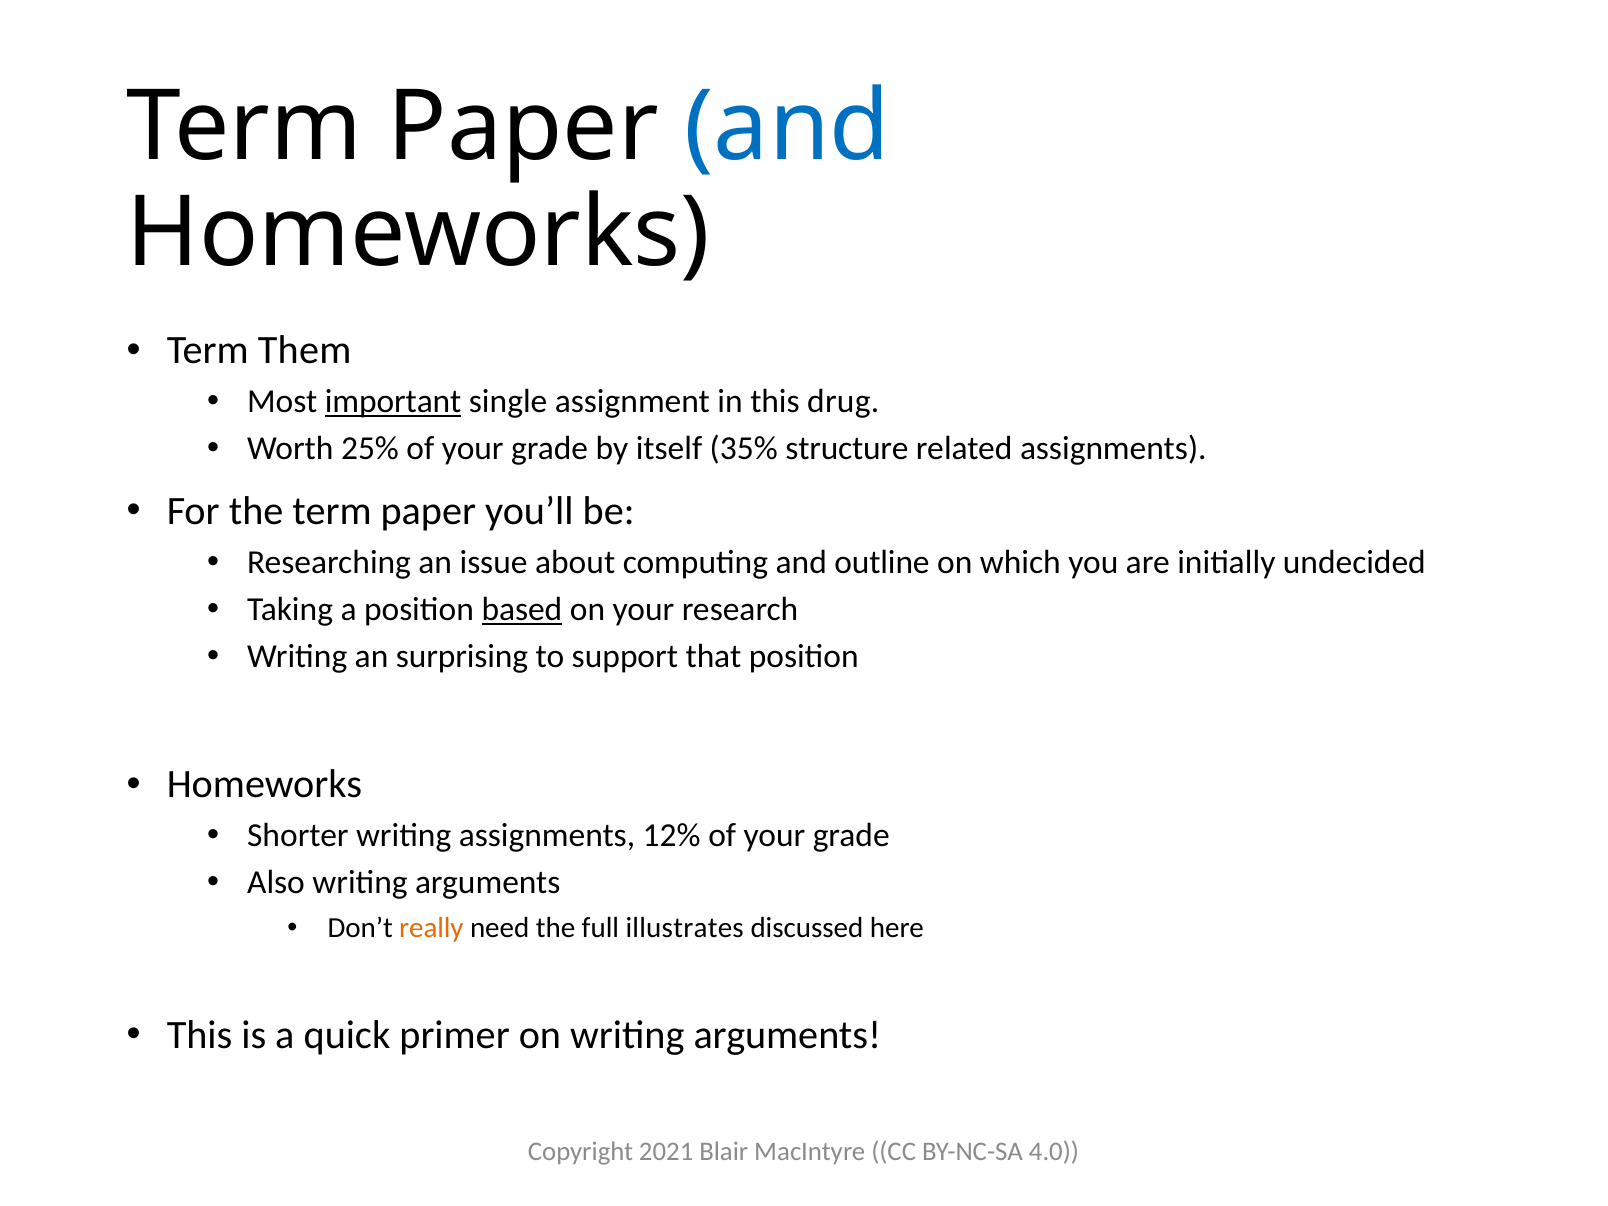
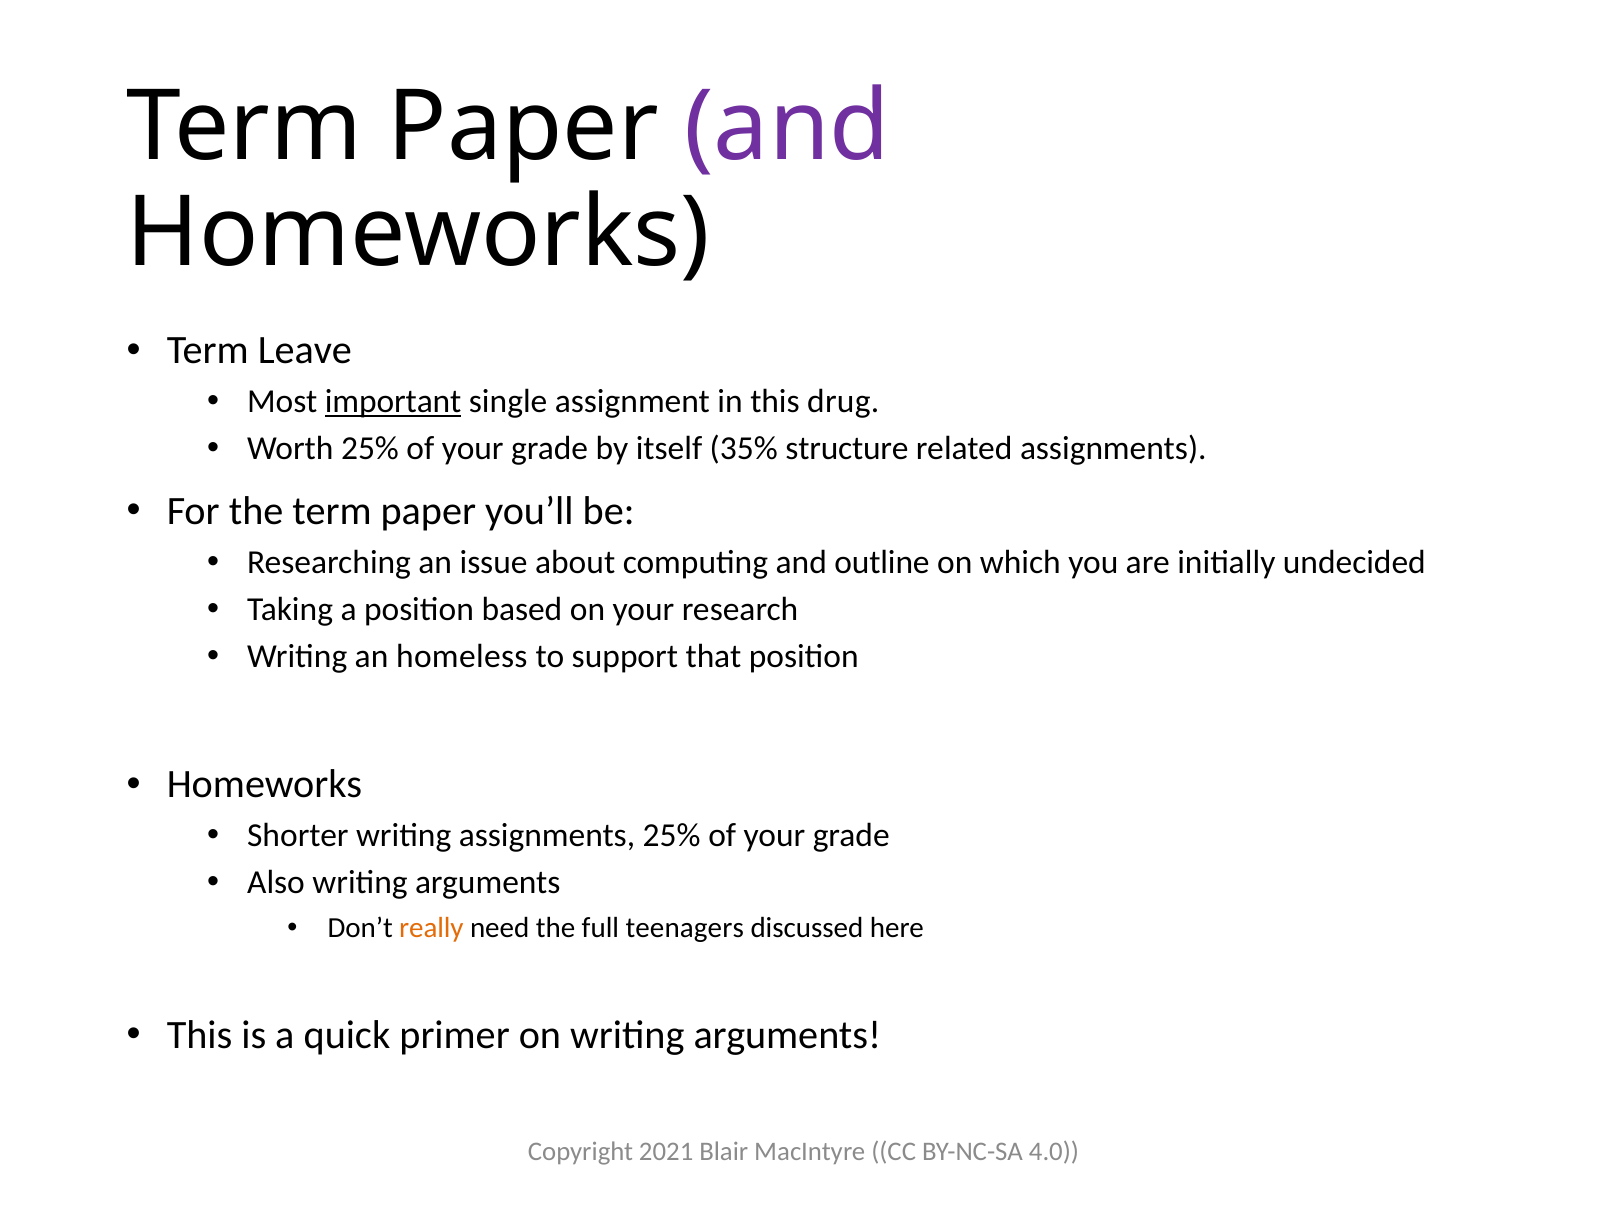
and colour: blue -> purple (787, 127)
Them: Them -> Leave (305, 351)
based underline: present -> none (522, 609)
surprising: surprising -> homeless (462, 657)
assignments 12%: 12% -> 25% (672, 836)
illustrates: illustrates -> teenagers (685, 928)
